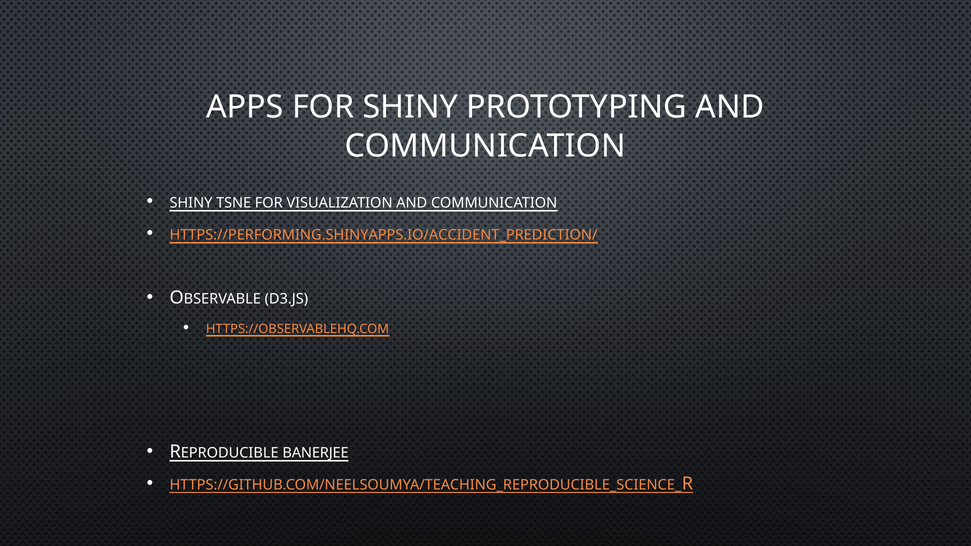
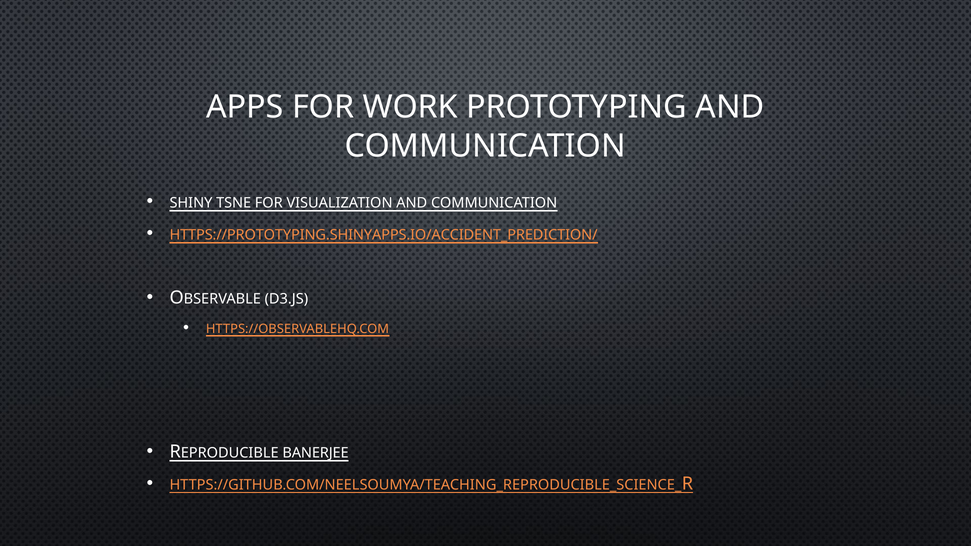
FOR SHINY: SHINY -> WORK (410, 107)
HTTPS://PERFORMING.SHINYAPPS.IO/ACCIDENT_PREDICTION/: HTTPS://PERFORMING.SHINYAPPS.IO/ACCIDENT_PREDICTION/ -> HTTPS://PROTOTYPING.SHINYAPPS.IO/ACCIDENT_PREDICTION/ (384, 235)
